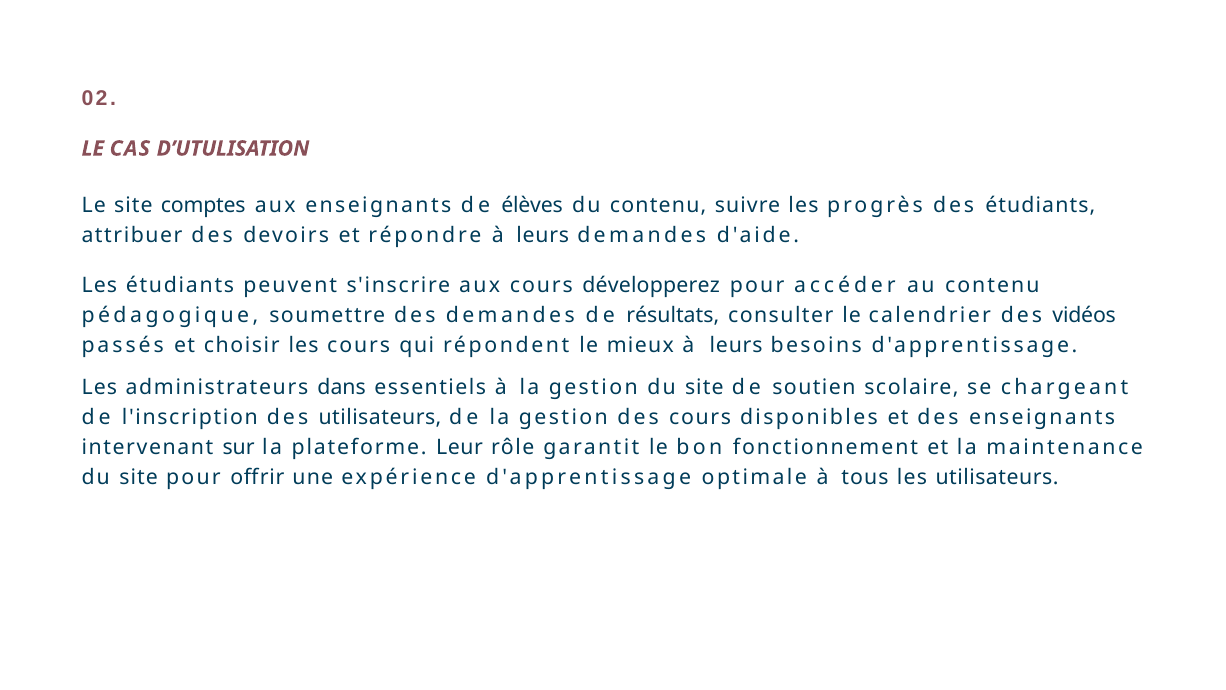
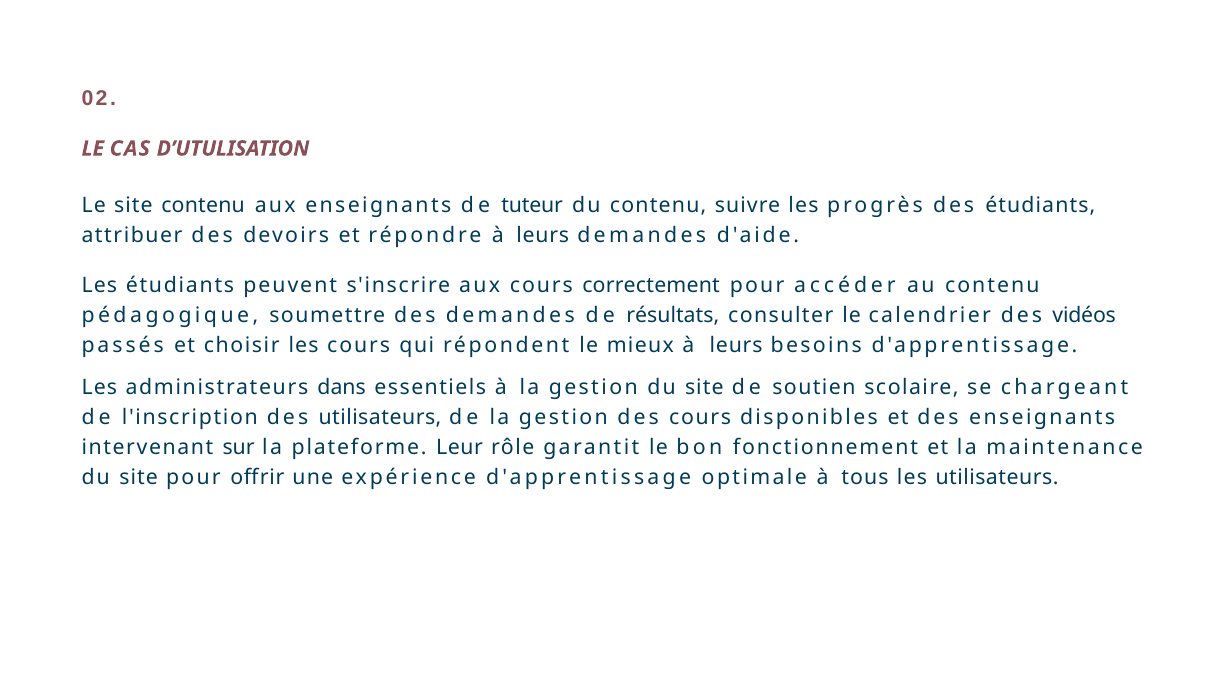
site comptes: comptes -> contenu (203, 205)
élèves: élèves -> tuteur (532, 205)
développerez: développerez -> correctement (651, 286)
